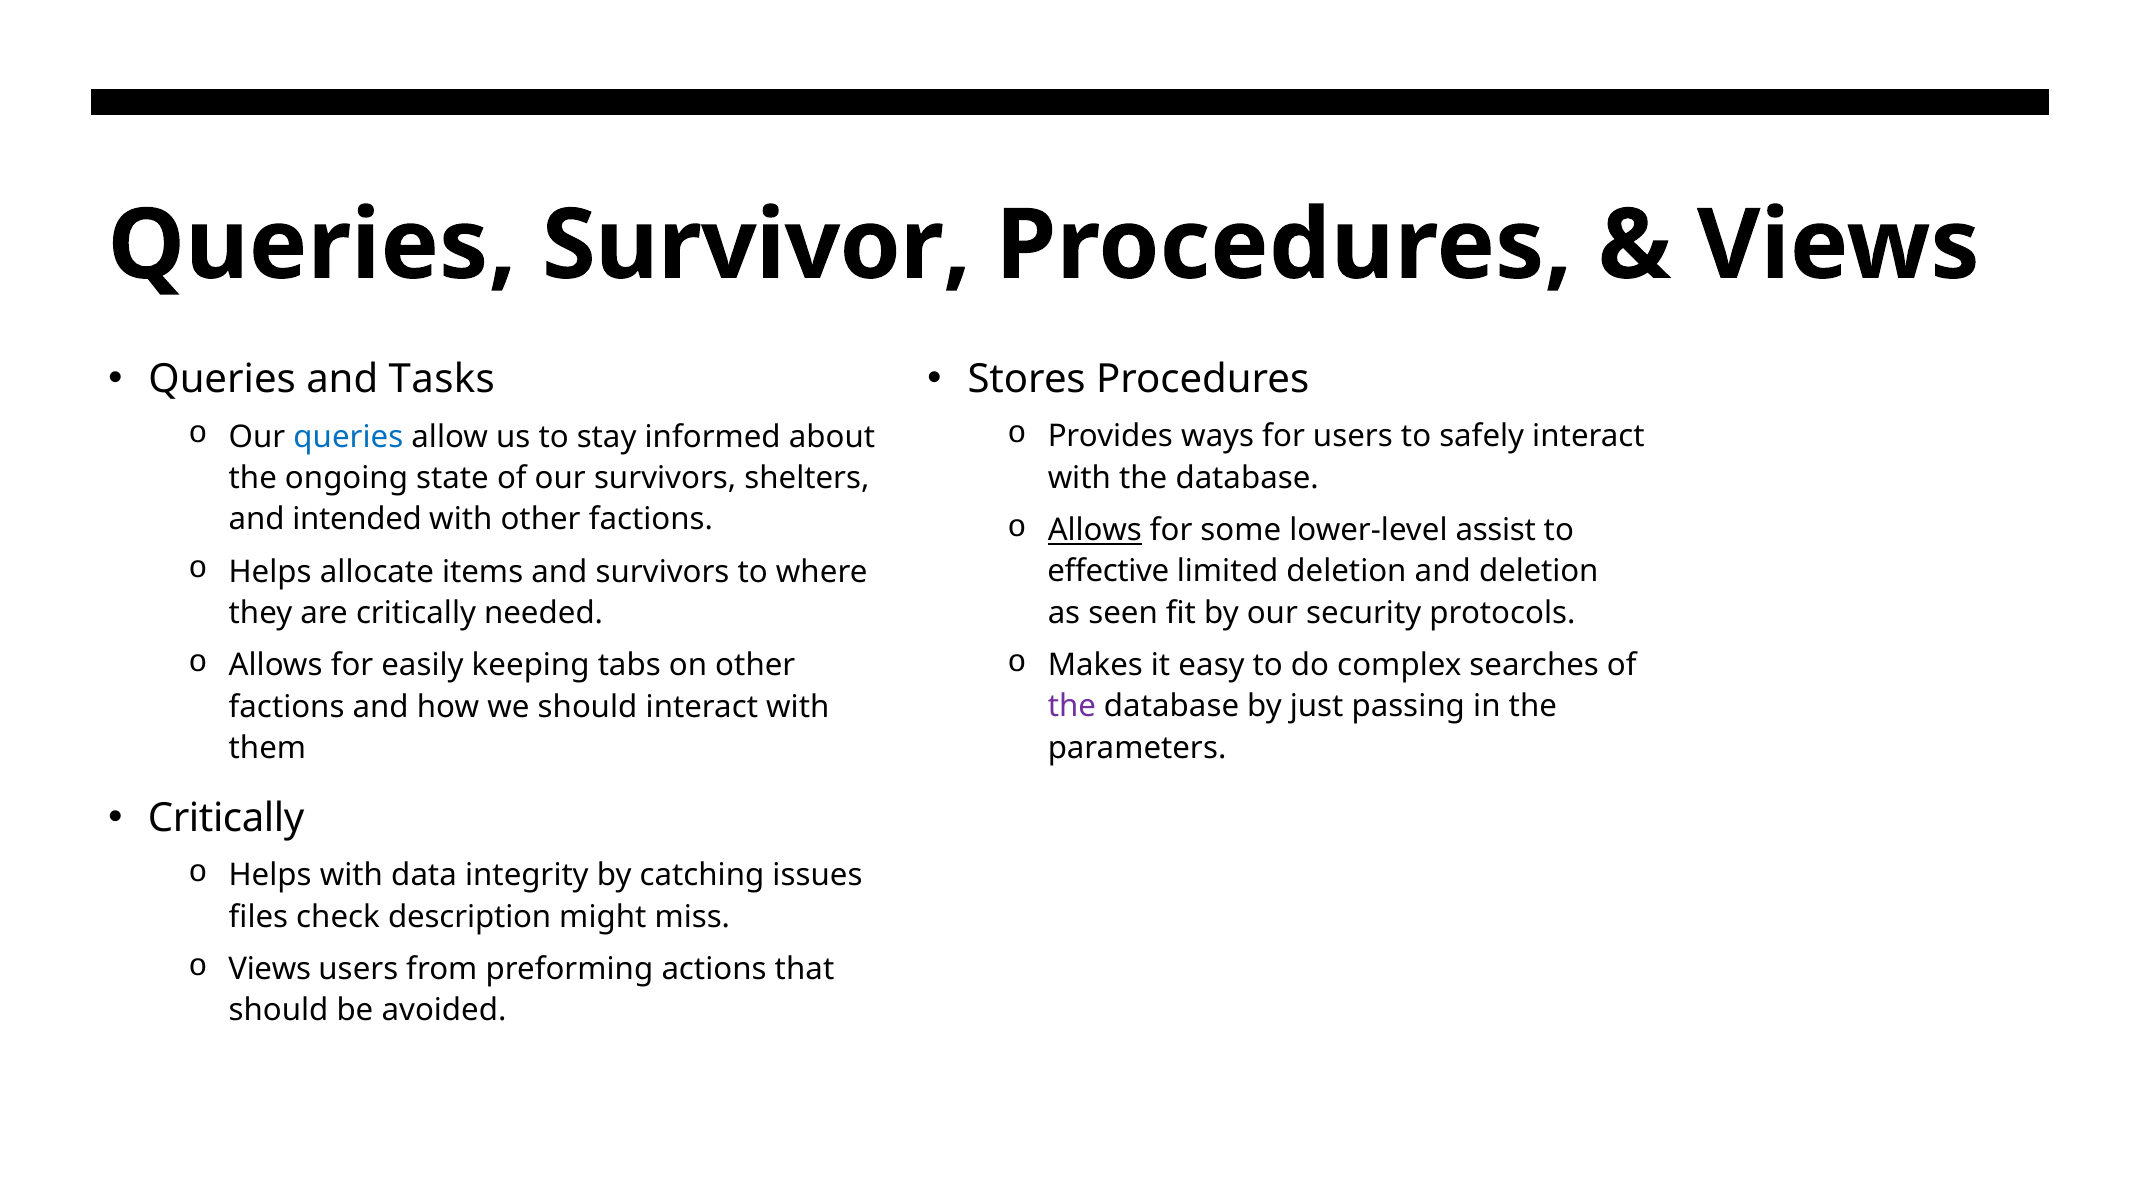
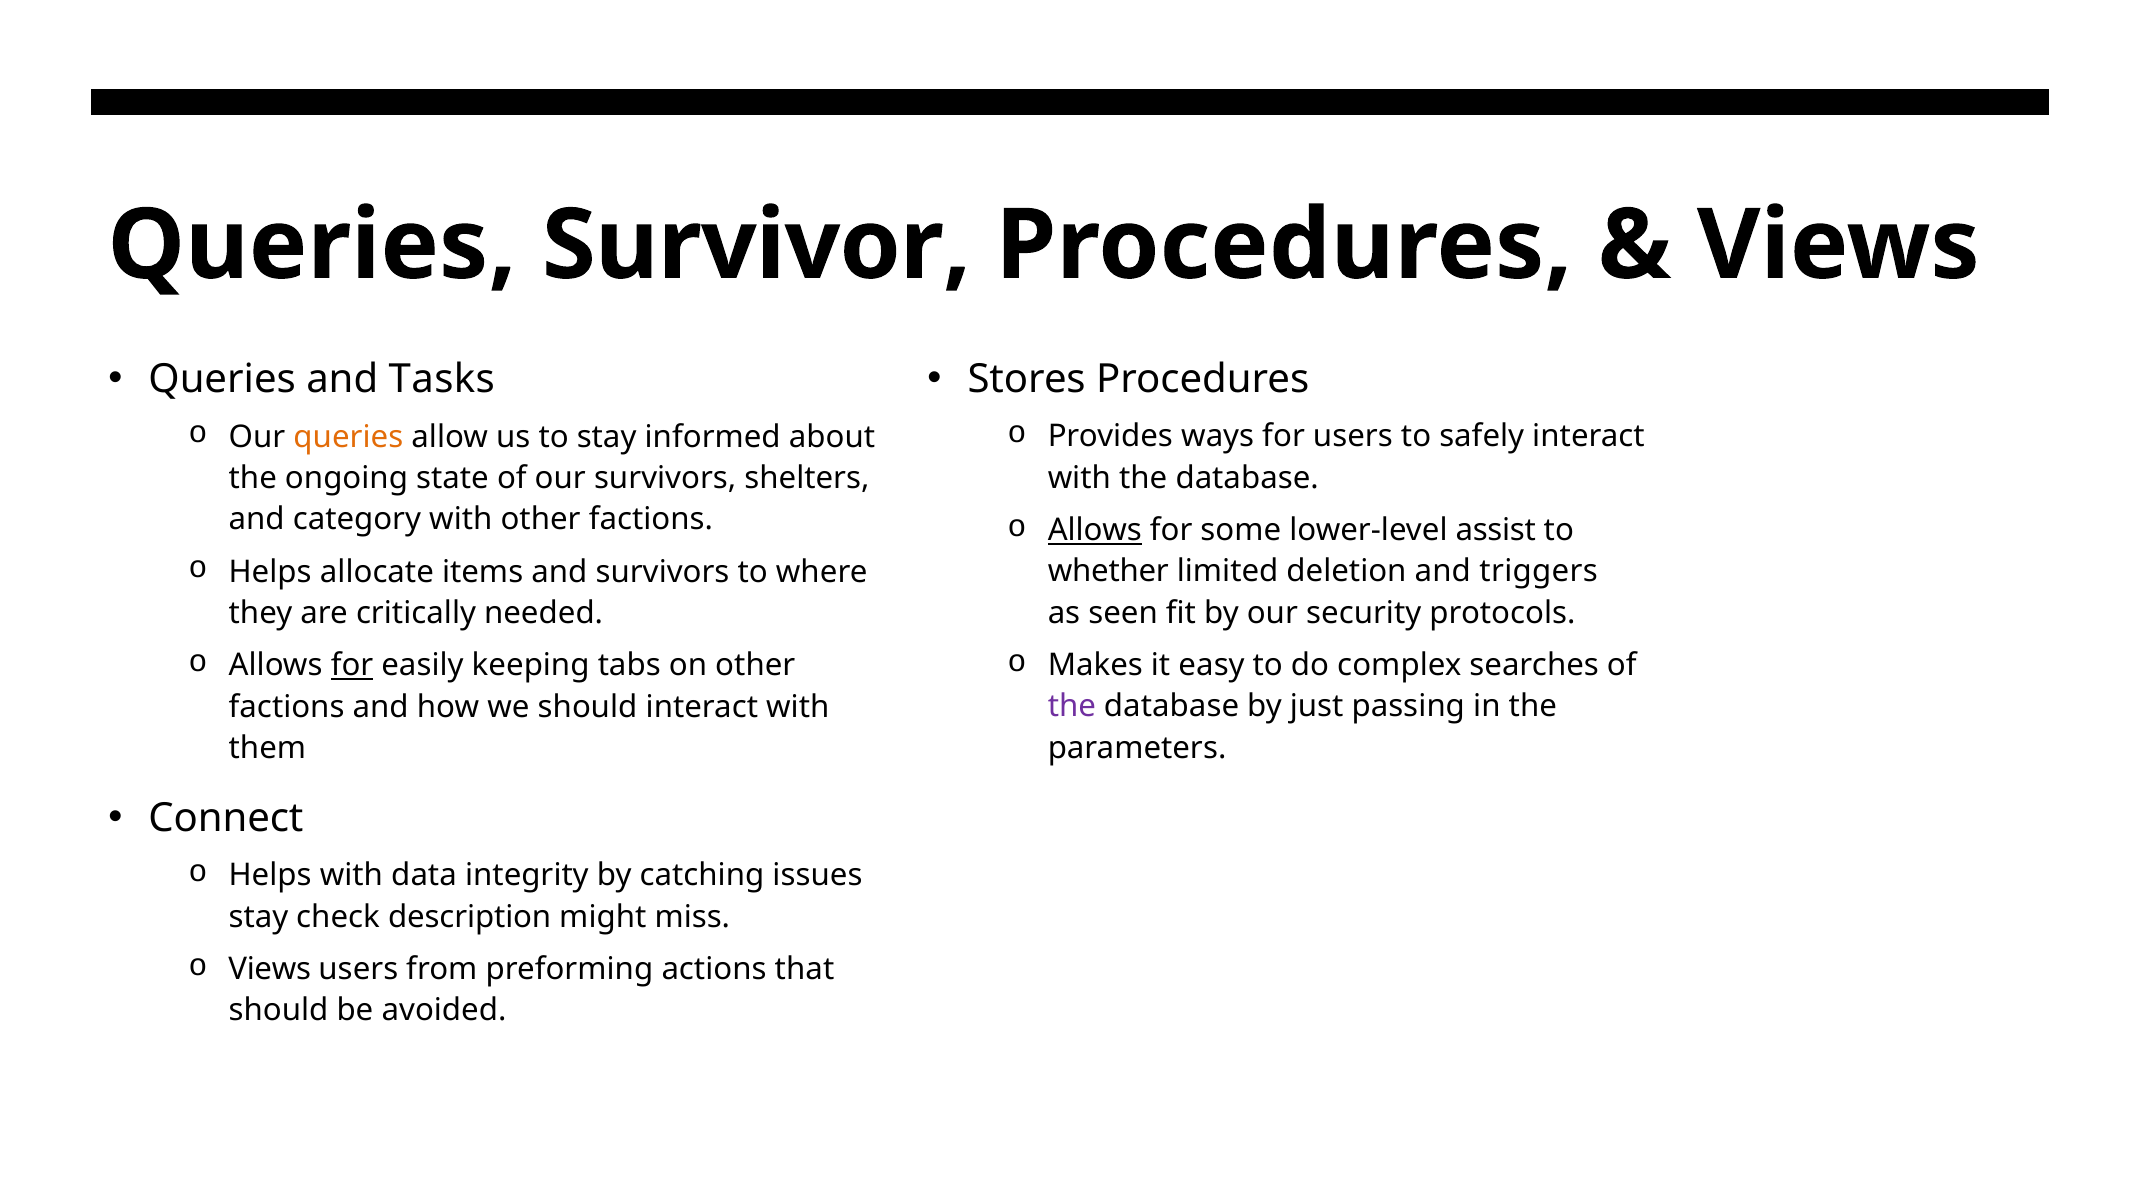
queries colour: blue -> orange (348, 437)
intended: intended -> category (357, 519)
effective: effective -> whether (1108, 571)
and deletion: deletion -> triggers (1539, 571)
for underline: none -> present (352, 665)
Critically: Critically -> Connect (226, 818)
files: files -> stay (258, 917)
